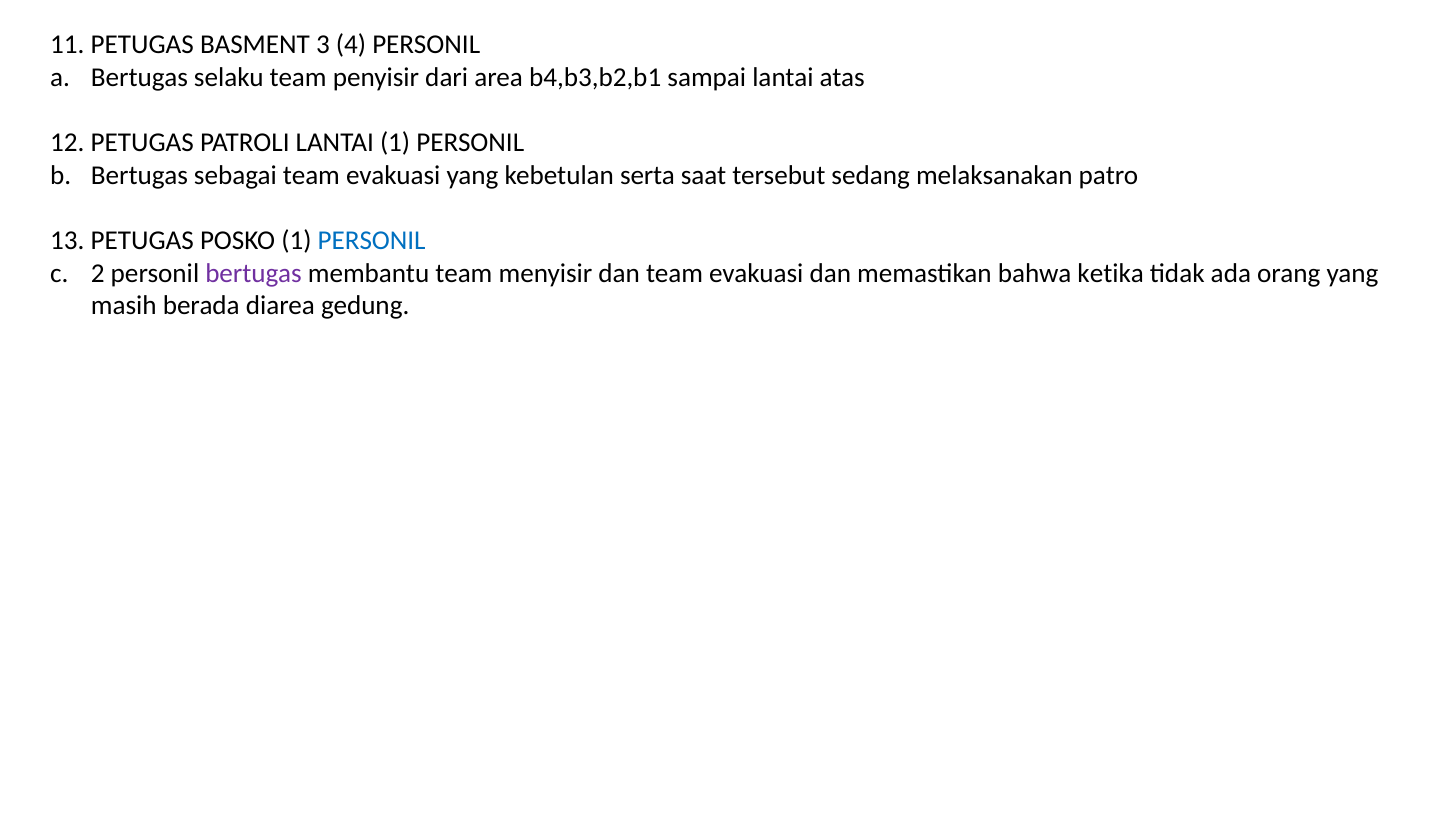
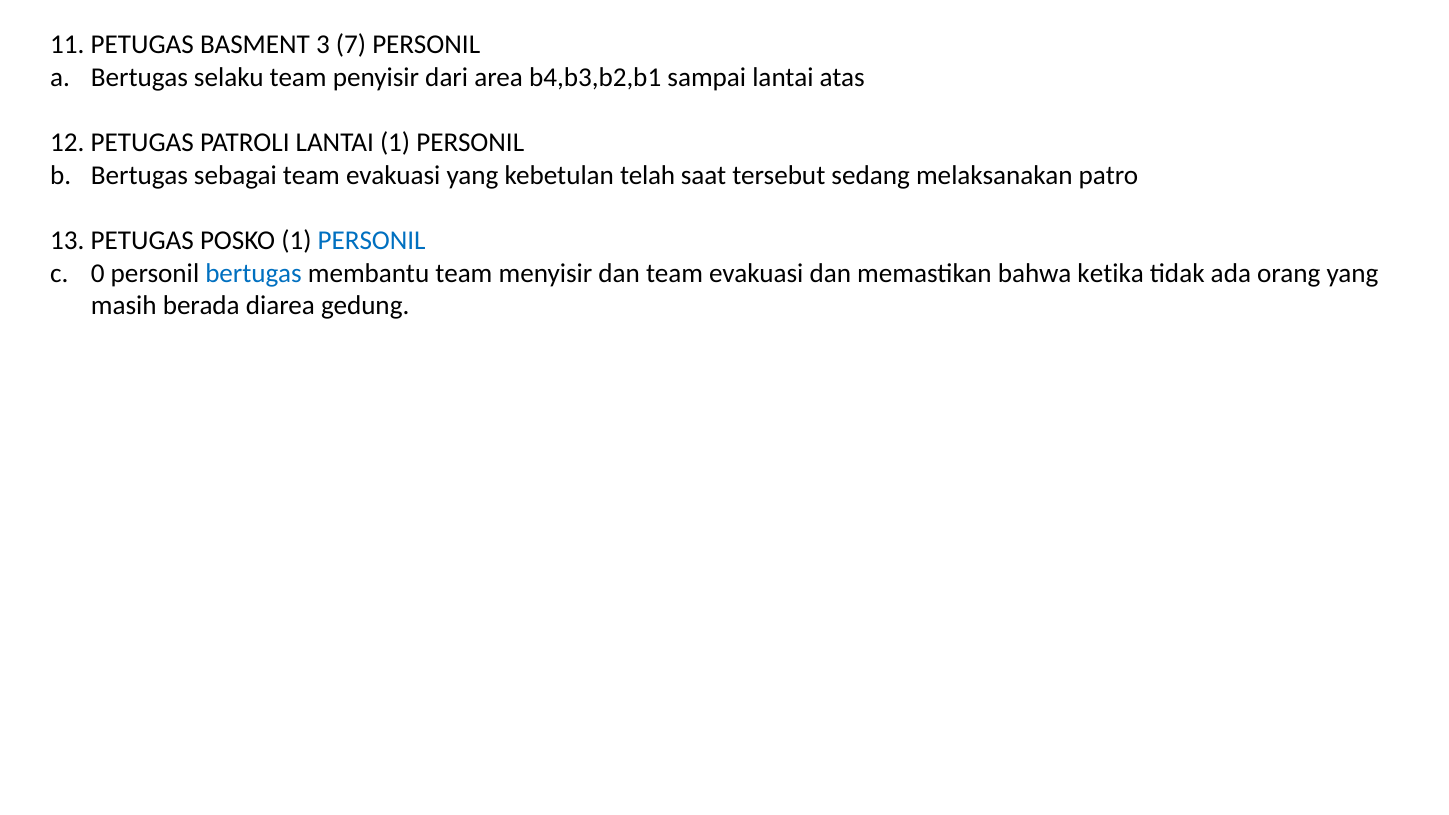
4: 4 -> 7 (351, 45)
serta: serta -> telah (648, 175)
2: 2 -> 0 (98, 273)
bertugas colour: purple -> blue (254, 273)
